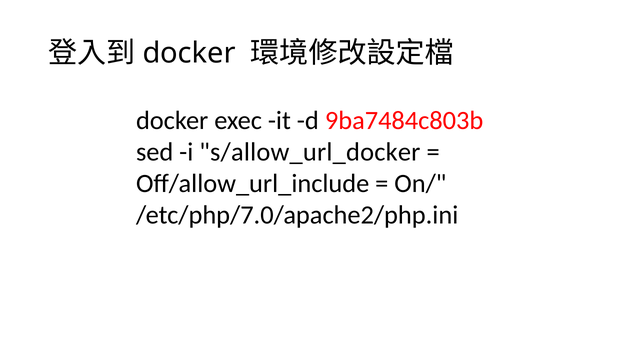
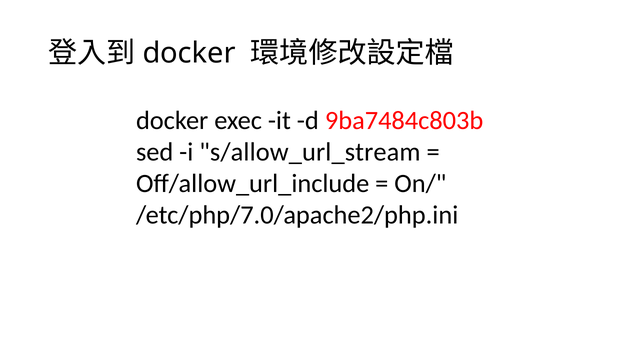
s/allow_url_docker: s/allow_url_docker -> s/allow_url_stream (310, 152)
